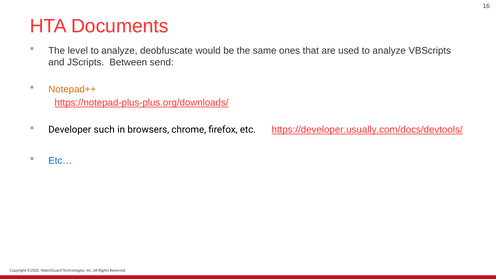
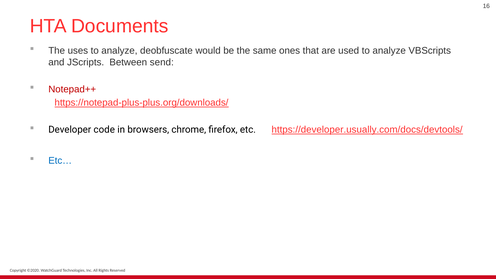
level: level -> uses (78, 51)
Notepad++ colour: orange -> red (72, 89)
such: such -> code (104, 130)
